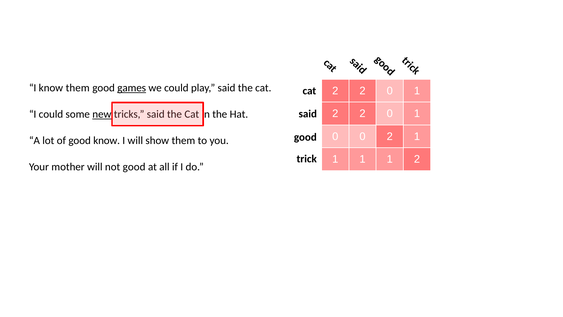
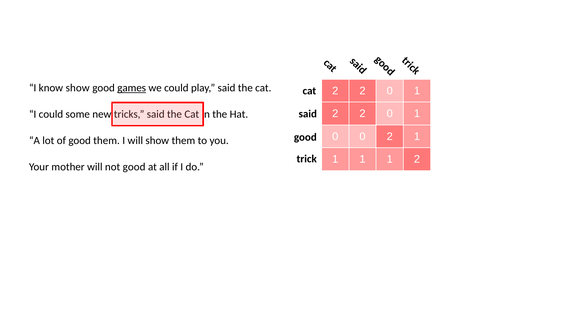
know them: them -> show (78, 88)
new underline: present -> none (102, 114)
good know: know -> them (107, 140)
